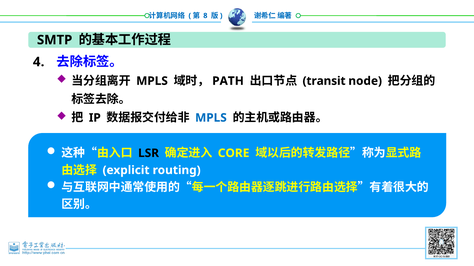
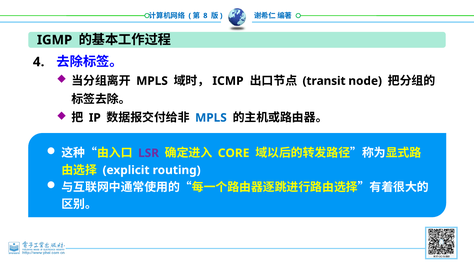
SMTP: SMTP -> IGMP (55, 40)
PATH: PATH -> ICMP (228, 81)
LSR colour: black -> purple (149, 153)
